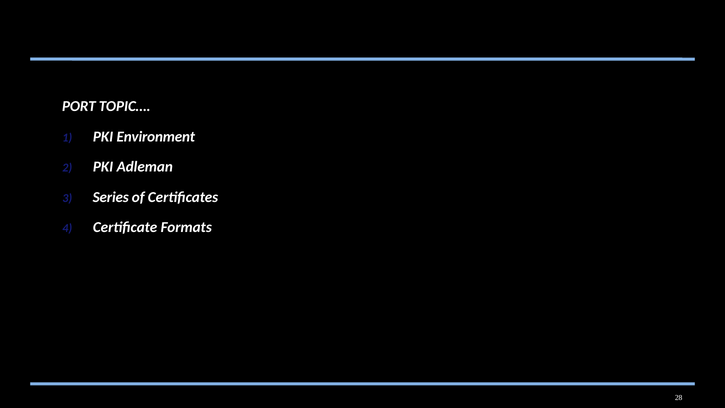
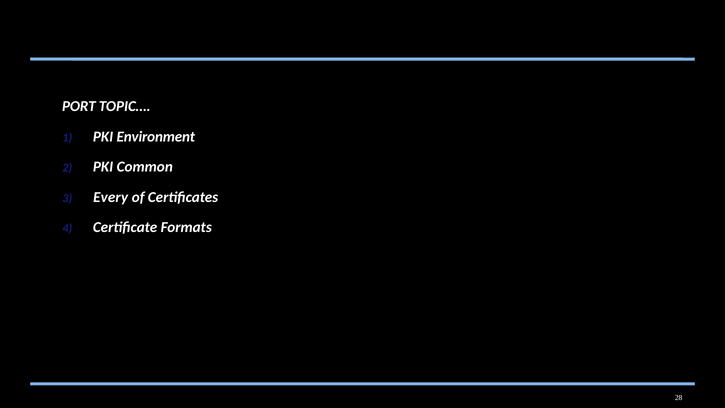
Adleman: Adleman -> Common (145, 167)
Series: Series -> Every (111, 197)
